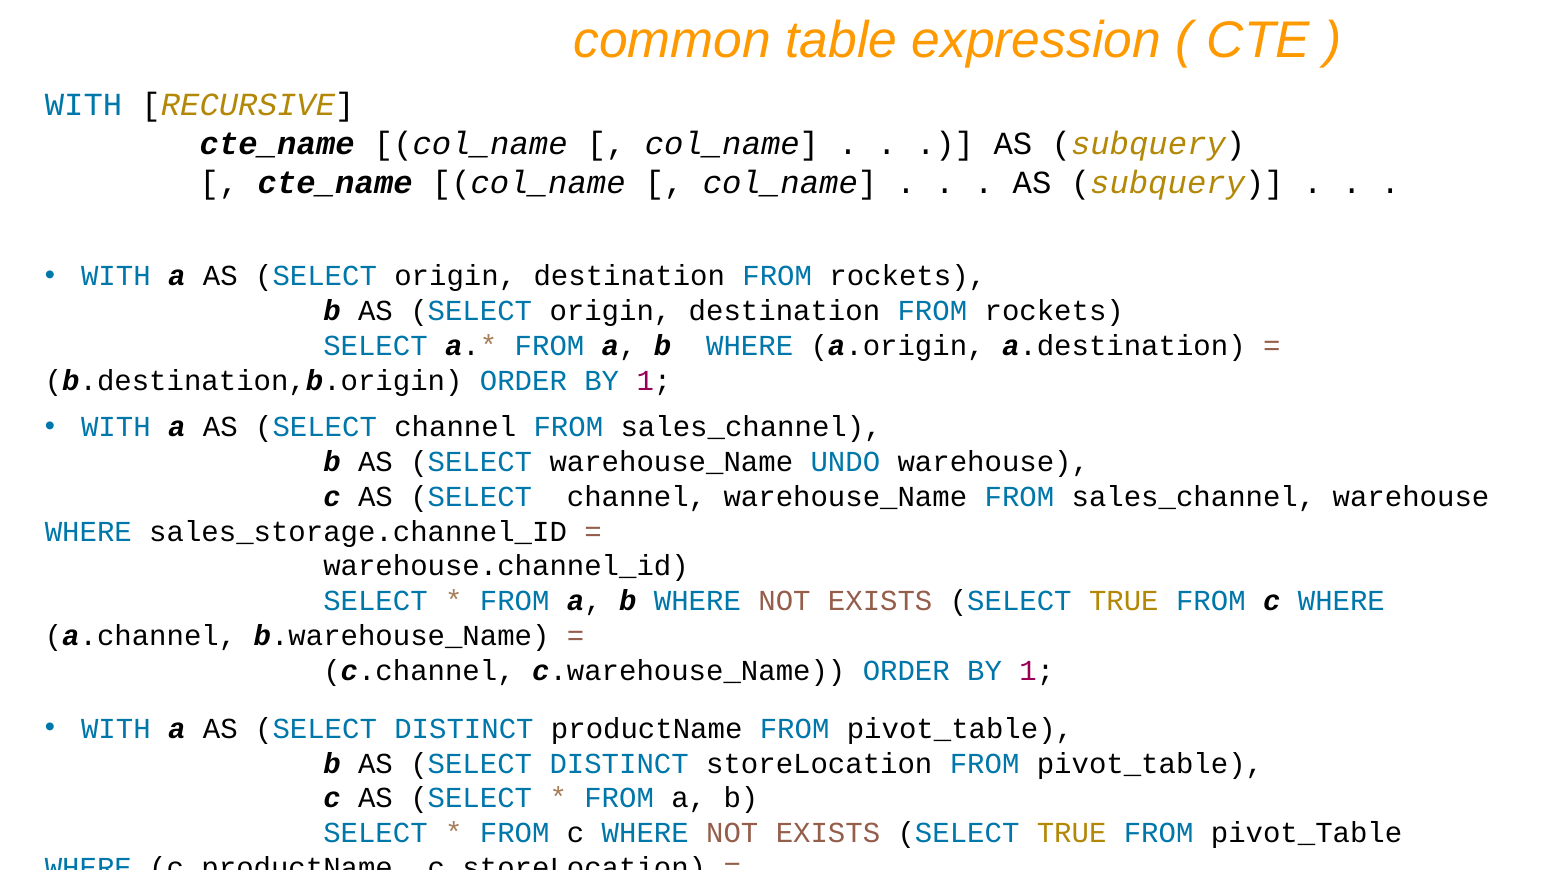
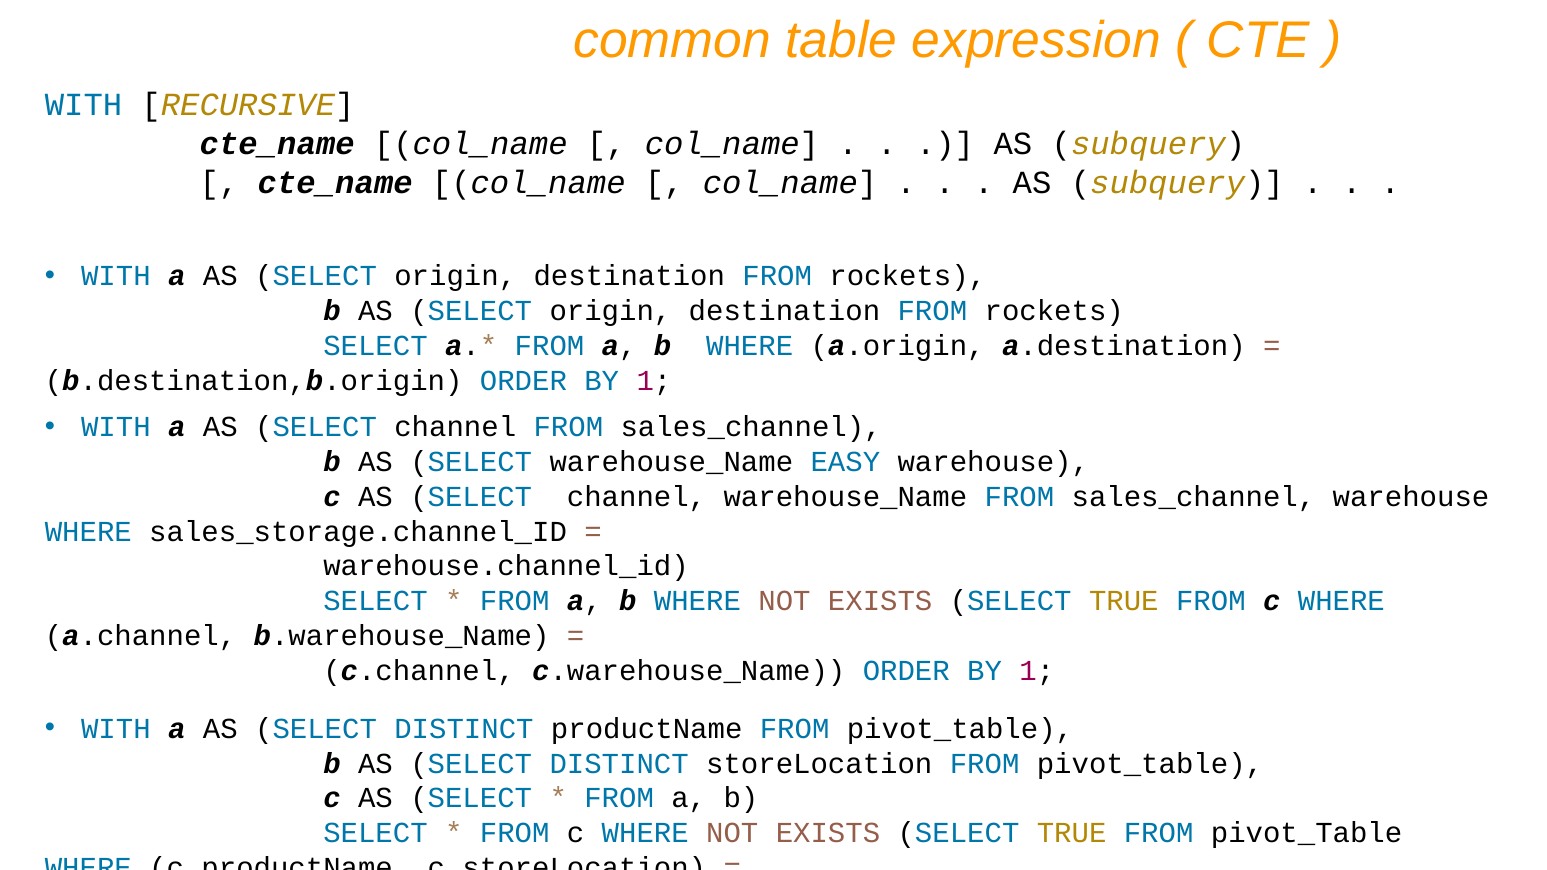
UNDO: UNDO -> EASY (845, 462)
